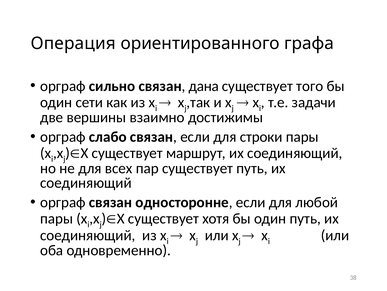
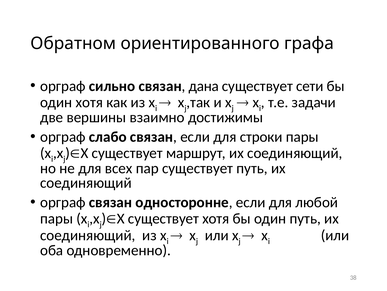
Операция: Операция -> Обратном (73, 43)
того: того -> сети (310, 86)
один сети: сети -> хотя (89, 102)
